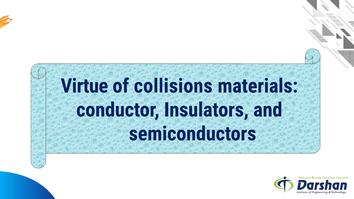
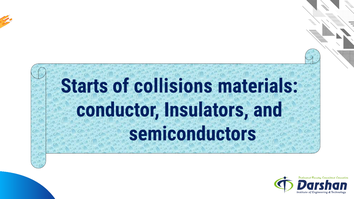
Virtue: Virtue -> Starts (84, 86)
